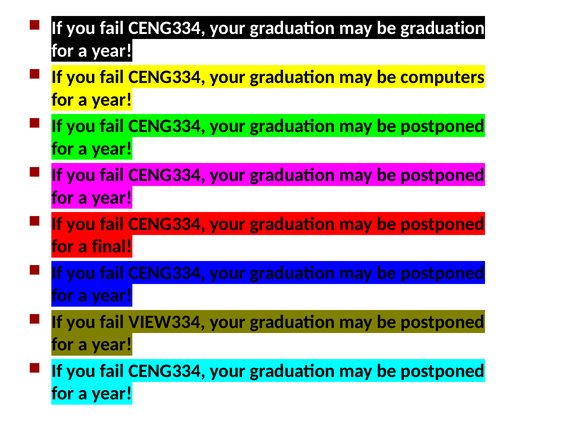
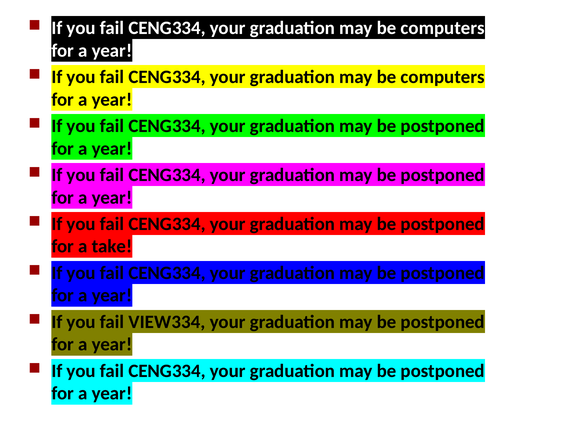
graduation: graduation -> computers (443, 28)
final: final -> take (112, 247)
